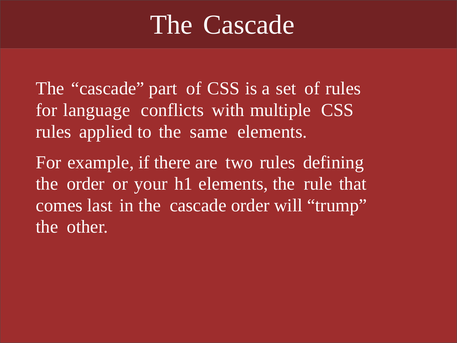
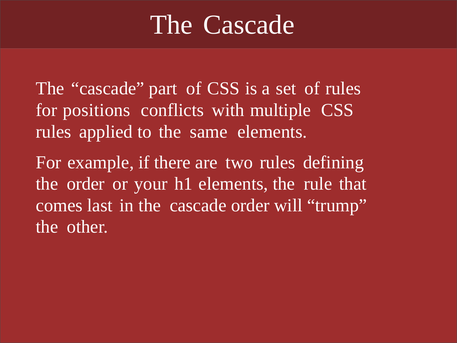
language: language -> positions (97, 110)
